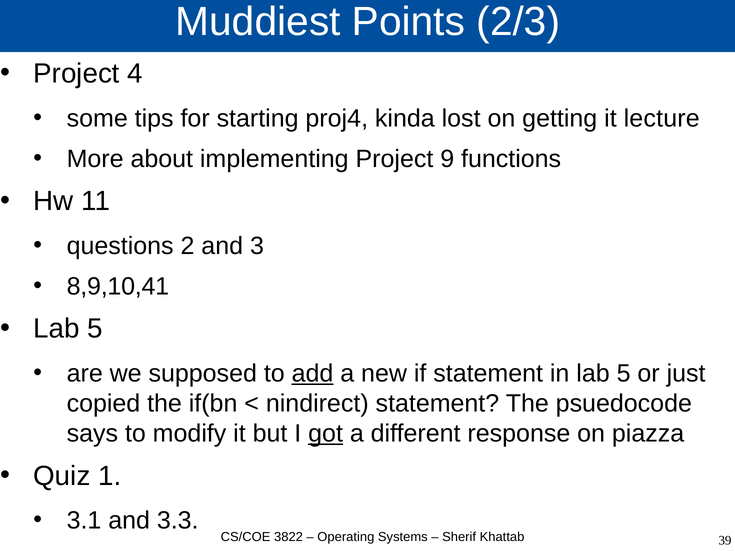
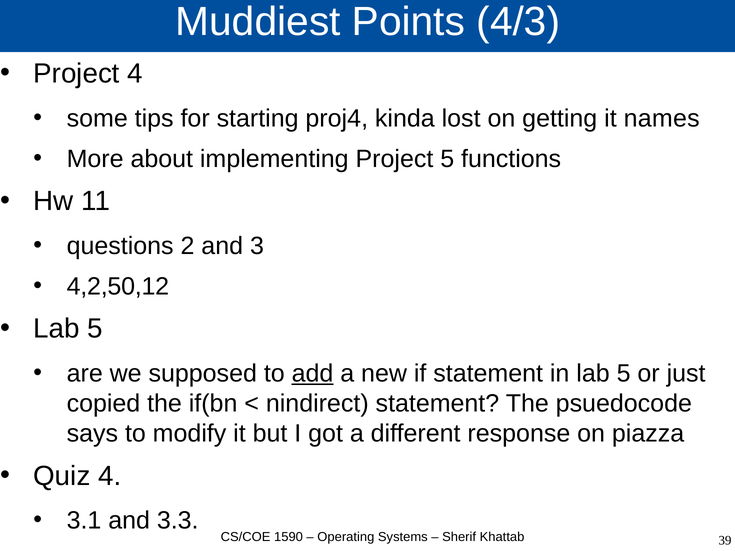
2/3: 2/3 -> 4/3 (518, 22)
lecture: lecture -> names (662, 118)
Project 9: 9 -> 5 (447, 159)
8,9,10,41: 8,9,10,41 -> 4,2,50,12 (118, 287)
got underline: present -> none (326, 434)
Quiz 1: 1 -> 4 (110, 476)
3822: 3822 -> 1590 (289, 537)
